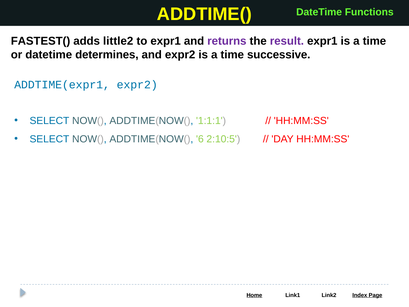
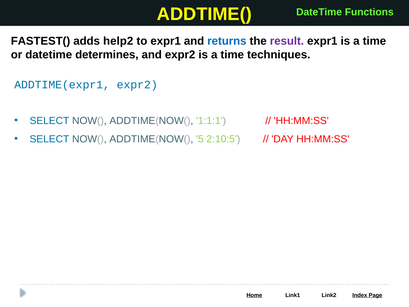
little2: little2 -> help2 (118, 41)
returns colour: purple -> blue (227, 41)
successive: successive -> techniques (279, 55)
6: 6 -> 5 (200, 139)
